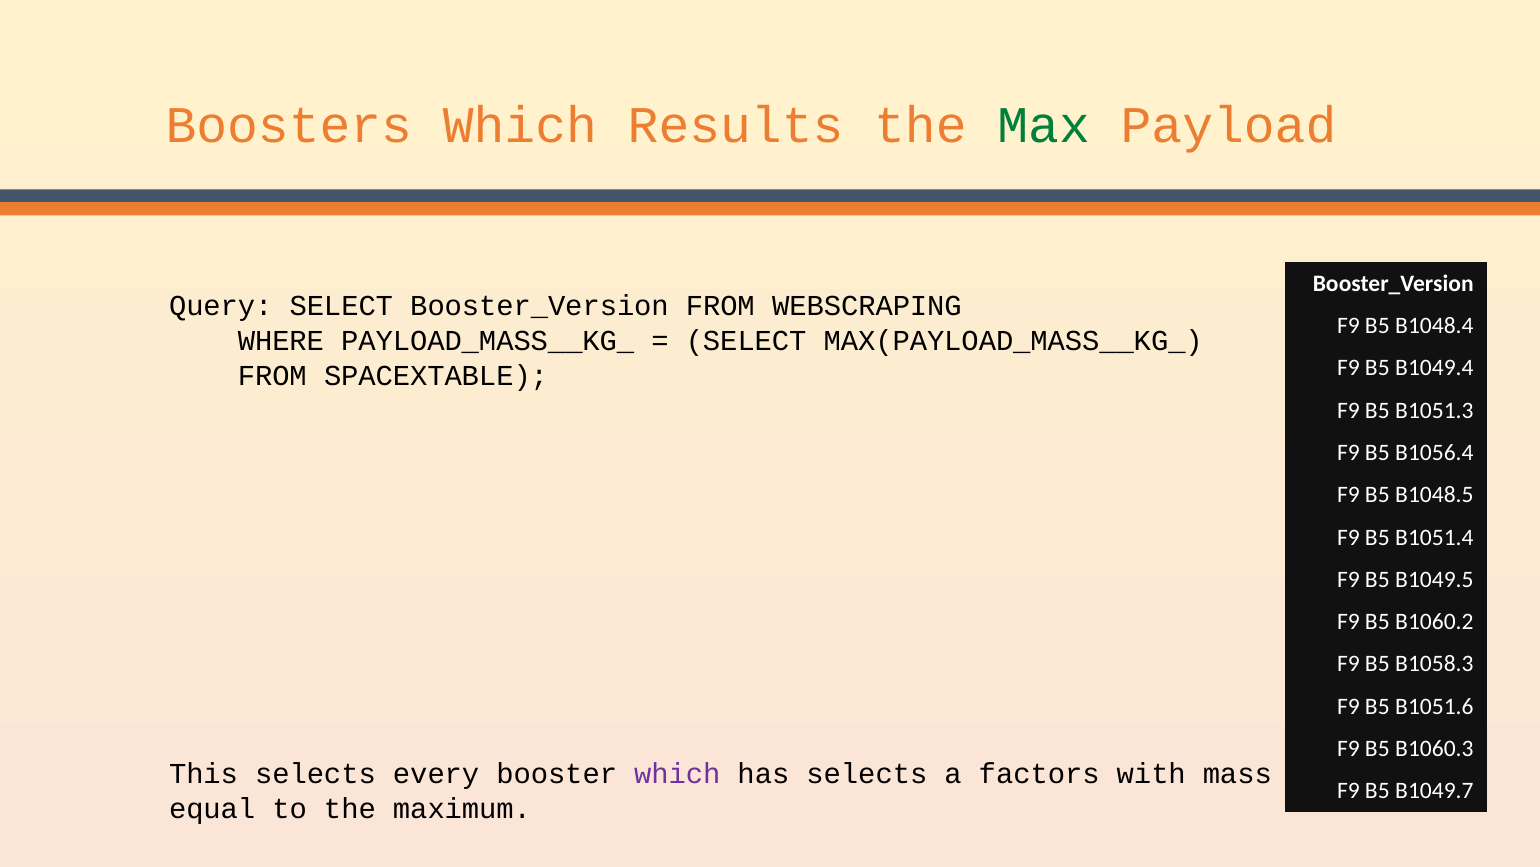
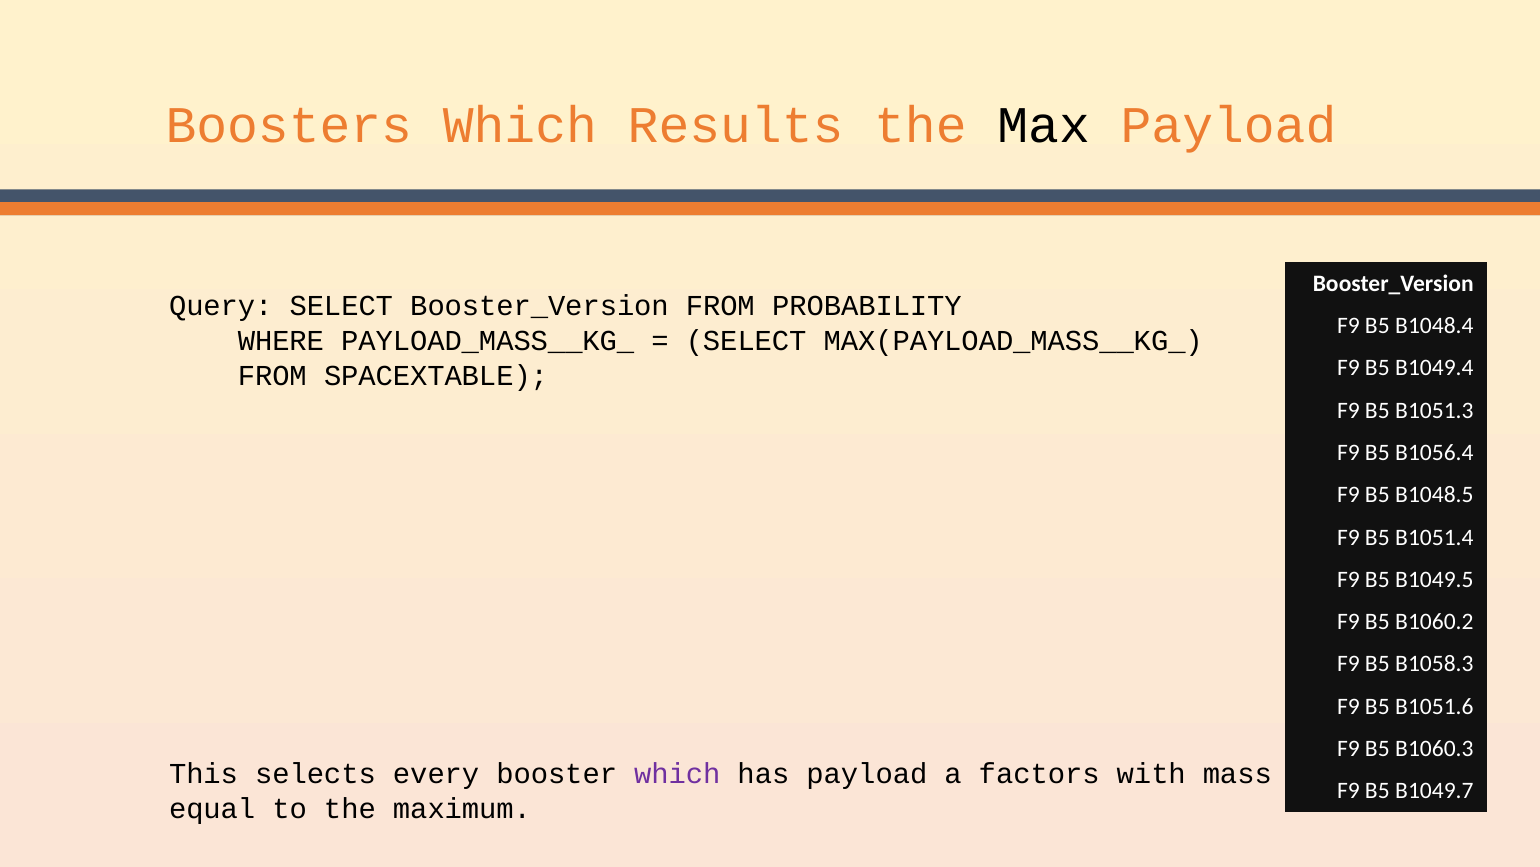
Max colour: green -> black (1044, 125)
WEBSCRAPING: WEBSCRAPING -> PROBABILITY (867, 306)
has selects: selects -> payload (867, 774)
